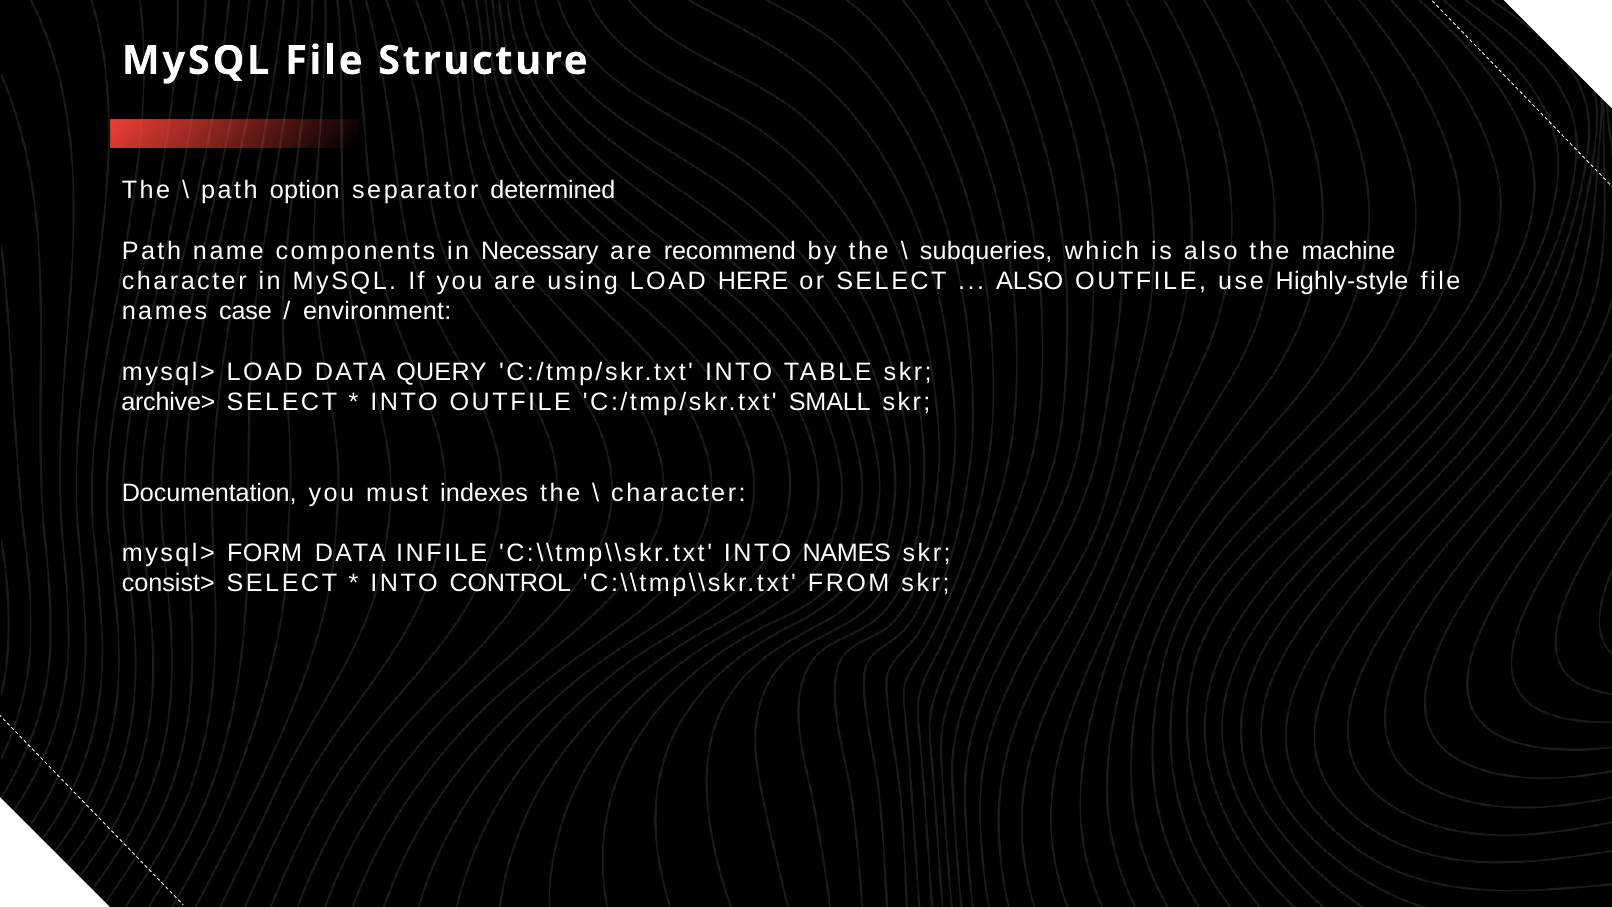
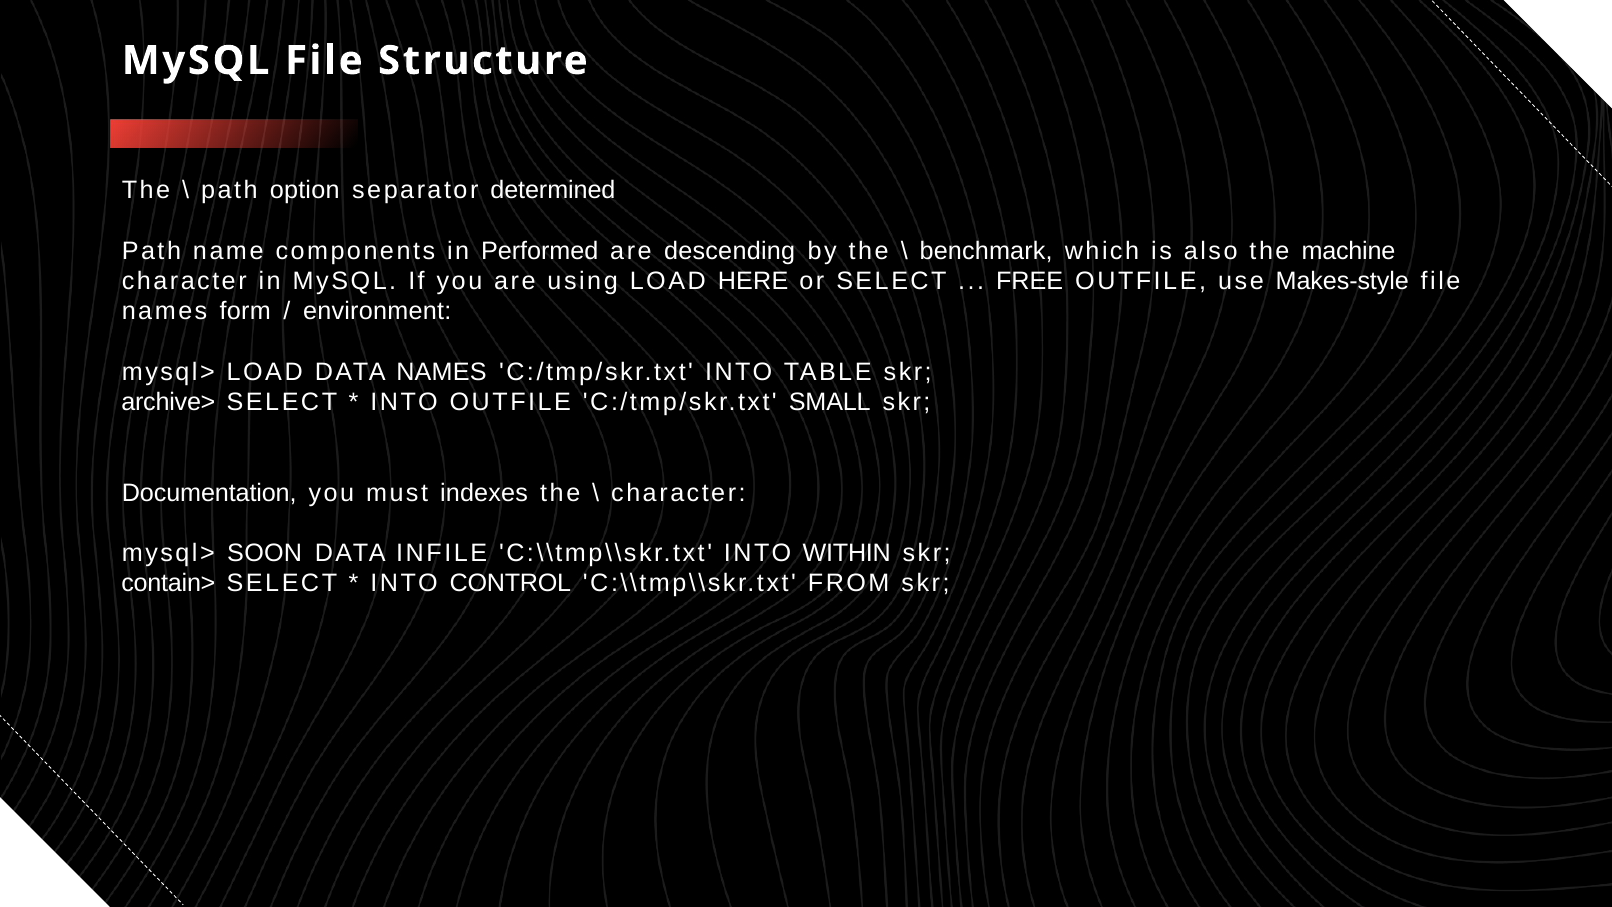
Necessary: Necessary -> Performed (540, 251)
recommend: recommend -> descending (730, 251)
subqueries: subqueries -> benchmark (986, 251)
ALSO: ALSO -> FREE (1030, 281)
Highly-style: Highly-style -> Makes-style (1342, 281)
case: case -> form (245, 311)
DATA QUERY: QUERY -> NAMES (441, 372)
FORM: FORM -> SOON (265, 553)
INTO NAMES: NAMES -> WITHIN (847, 553)
consist>: consist> -> contain> (168, 583)
